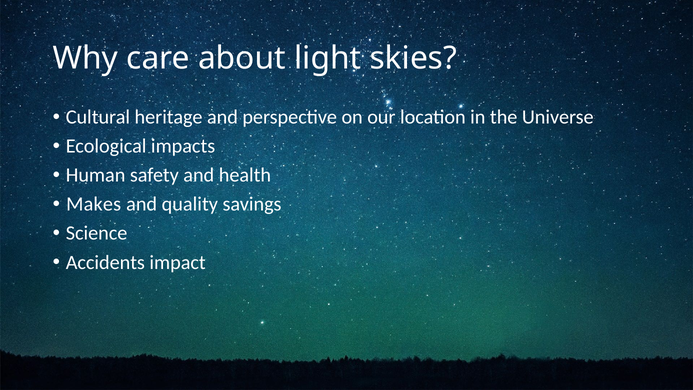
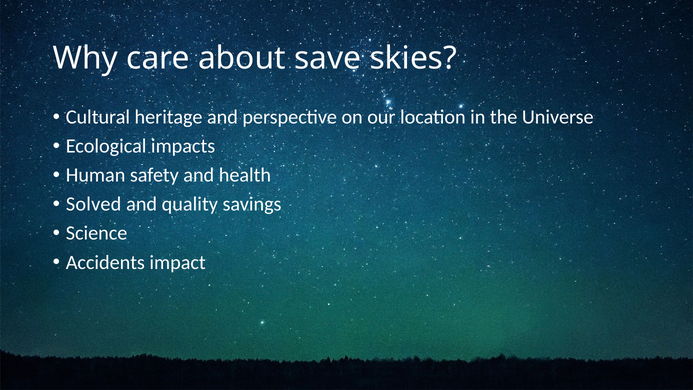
light: light -> save (328, 58)
Makes: Makes -> Solved (94, 204)
